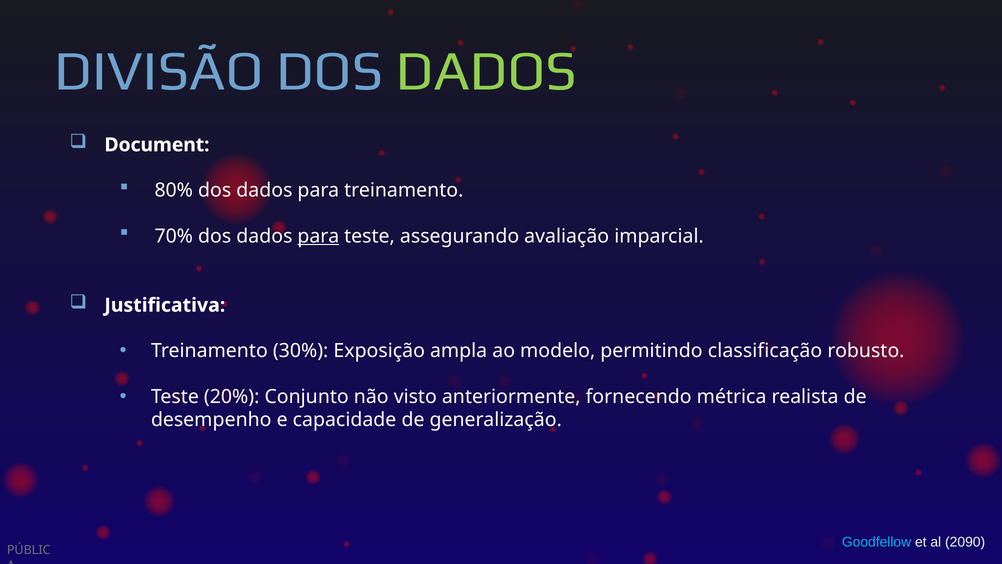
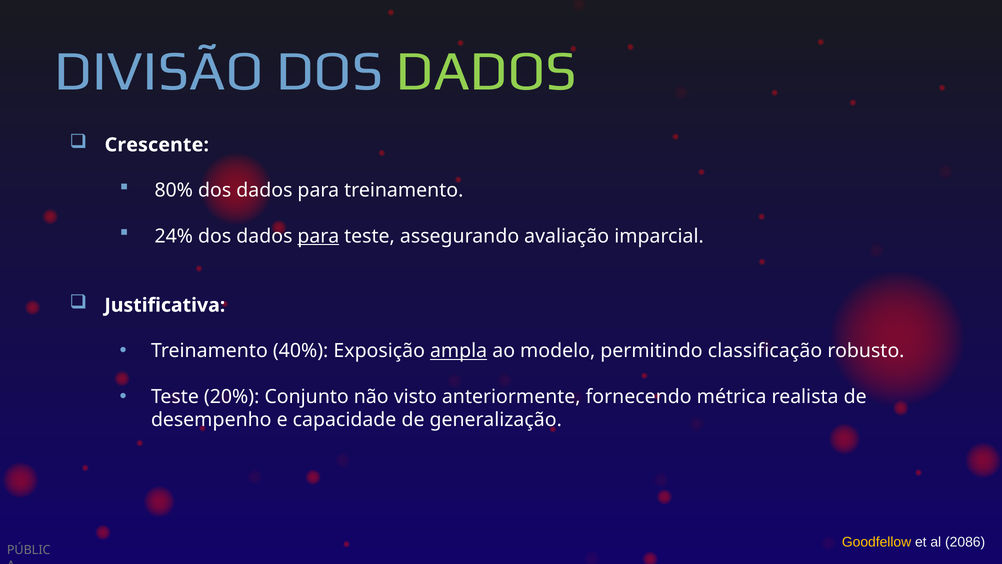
Document: Document -> Crescente (157, 145)
70%: 70% -> 24% (174, 236)
30%: 30% -> 40% (301, 351)
ampla underline: none -> present (459, 351)
Goodfellow colour: light blue -> yellow (877, 542)
2090: 2090 -> 2086 (965, 542)
